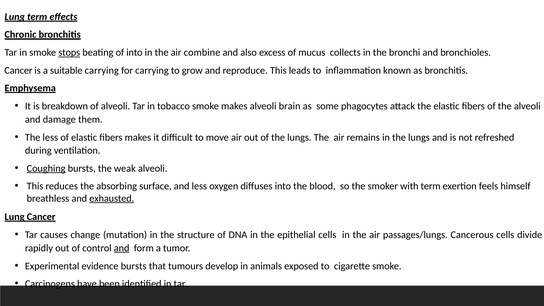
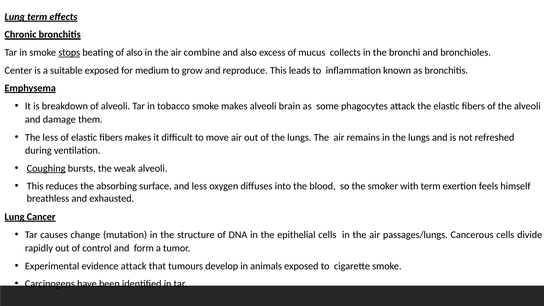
of into: into -> also (134, 53)
Cancer: Cancer -> Center (18, 70)
suitable carrying: carrying -> exposed (102, 70)
for carrying: carrying -> medium (152, 70)
exhausted underline: present -> none (112, 198)
and underline: present -> none (122, 248)
evidence bursts: bursts -> attack (134, 266)
